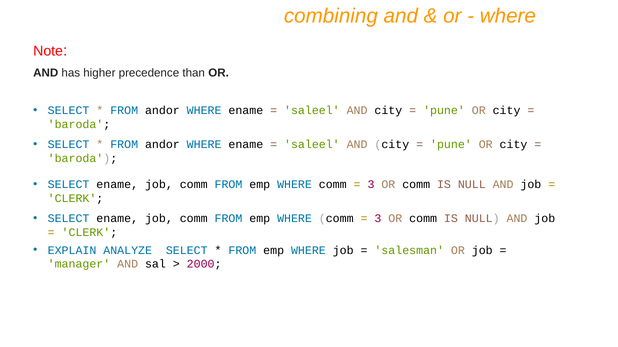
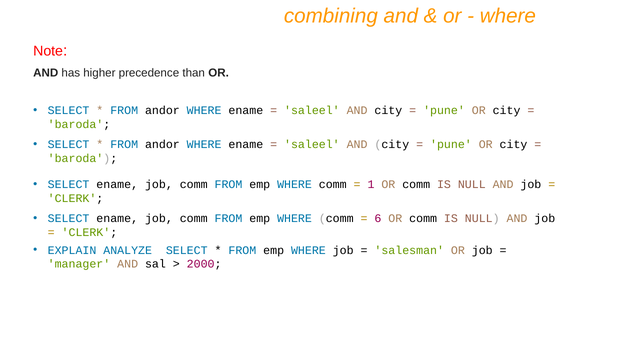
3: 3 -> 1 (371, 185)
3: 3 -> 6 (378, 219)
